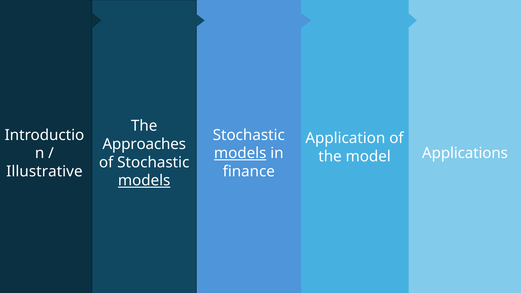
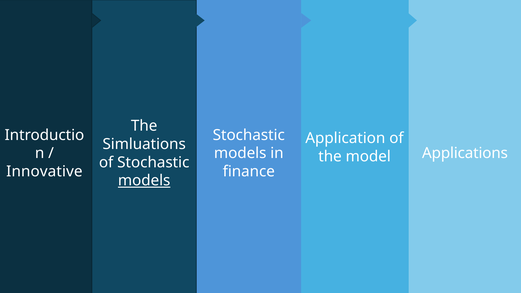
Approaches: Approaches -> Simluations (144, 144)
models underline: present -> none (240, 153)
Illustrative: Illustrative -> Innovative (44, 172)
